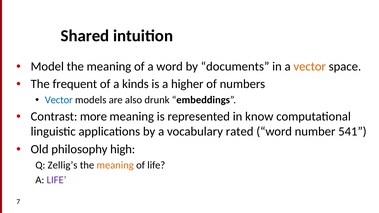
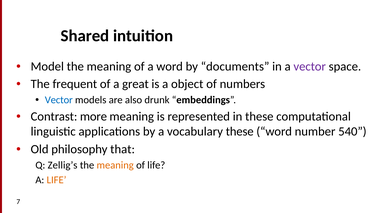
vector colour: orange -> purple (310, 66)
kinds: kinds -> great (135, 84)
higher: higher -> object (187, 84)
in know: know -> these (259, 117)
vocabulary rated: rated -> these (240, 132)
541: 541 -> 540 (352, 132)
high: high -> that (123, 149)
LIFE colour: purple -> orange (57, 180)
